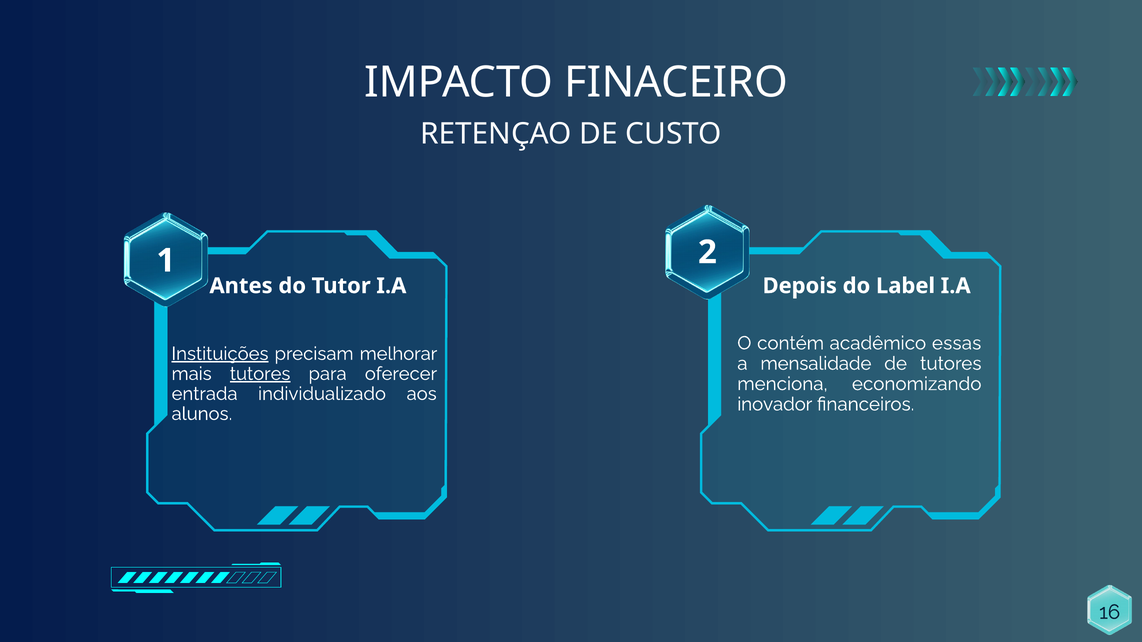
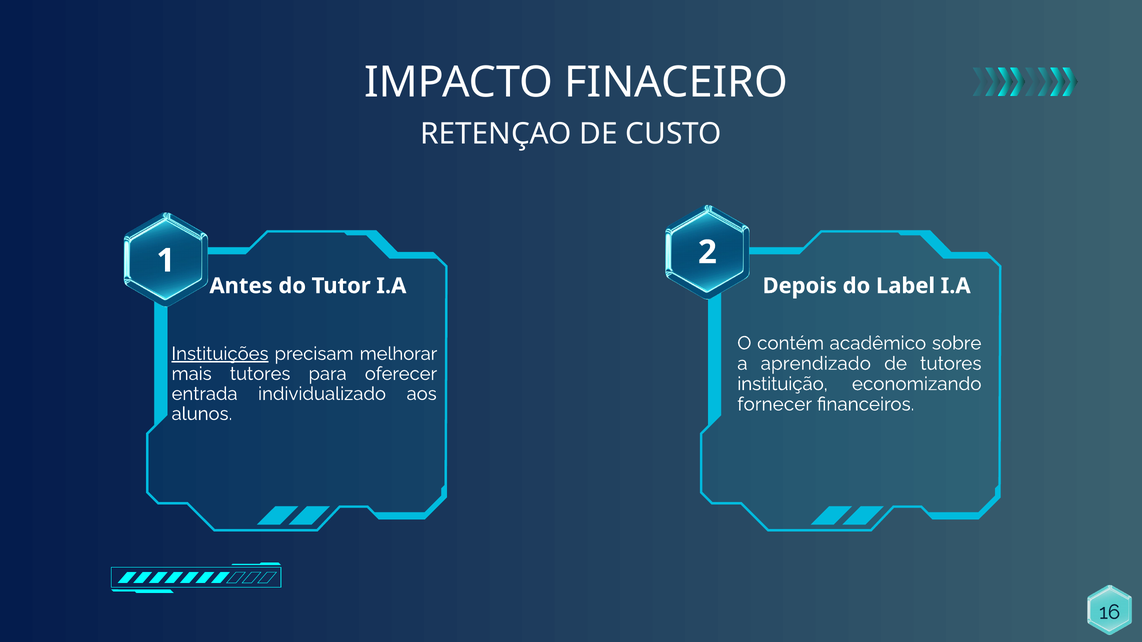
essas: essas -> sobre (957, 343)
mensalidade: mensalidade -> aprendizado (816, 364)
tutores underline: present -> none (260, 374)
menciona: menciona -> instituição (783, 384)
inovador: inovador -> fornecer (775, 404)
